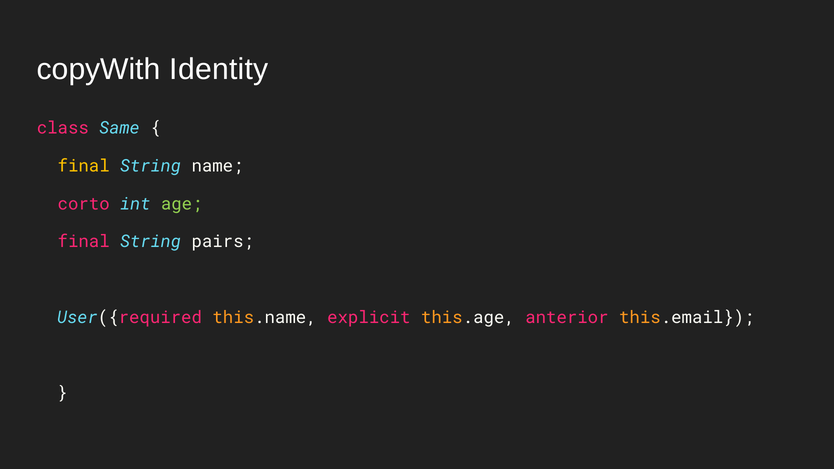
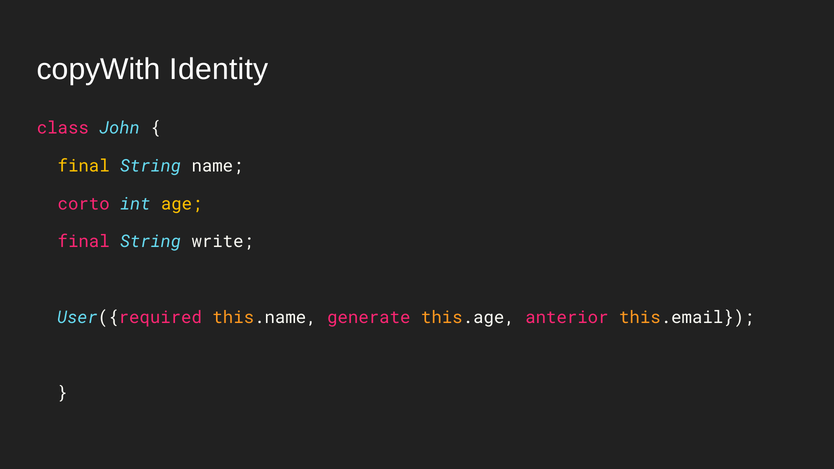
Same: Same -> John (119, 128)
age colour: light green -> yellow (182, 204)
pairs: pairs -> write (223, 242)
explicit: explicit -> generate (369, 317)
